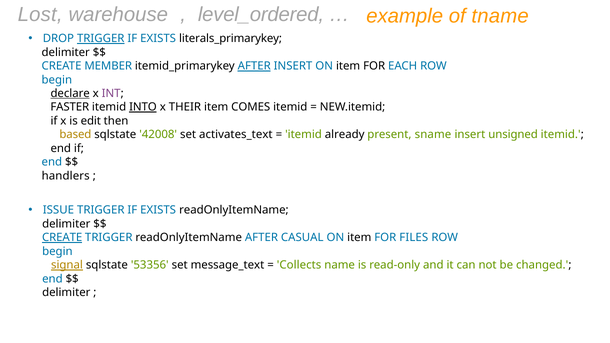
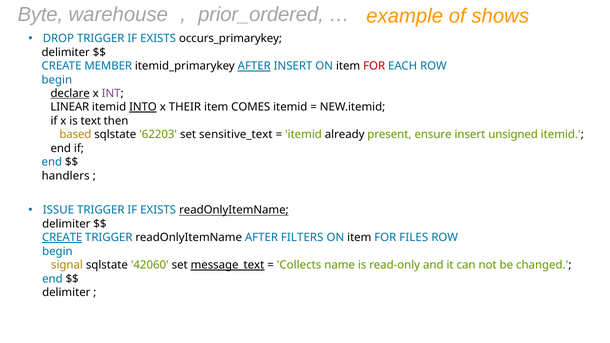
Lost: Lost -> Byte (40, 15)
level_ordered: level_ordered -> prior_ordered (261, 15)
tname: tname -> shows (500, 16)
TRIGGER underline: present -> none (101, 39)
literals_primarykey: literals_primarykey -> occurs_primarykey (231, 39)
FOR colour: black -> red (374, 66)
FASTER: FASTER -> LINEAR (70, 107)
edit: edit -> text (91, 121)
42008: 42008 -> 62203 (158, 135)
activates_text: activates_text -> sensitive_text (236, 135)
sname: sname -> ensure (433, 135)
readOnlyItemName underline: none -> present (234, 210)
CASUAL: CASUAL -> FILTERS (302, 238)
signal underline: present -> none (67, 265)
53356: 53356 -> 42060 (150, 265)
message_text underline: none -> present (227, 265)
